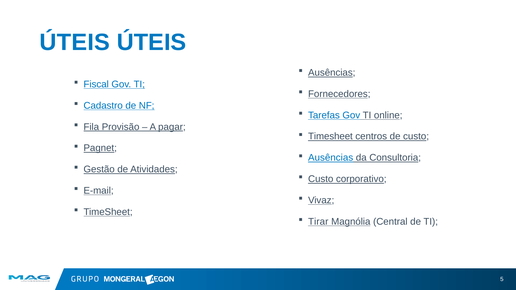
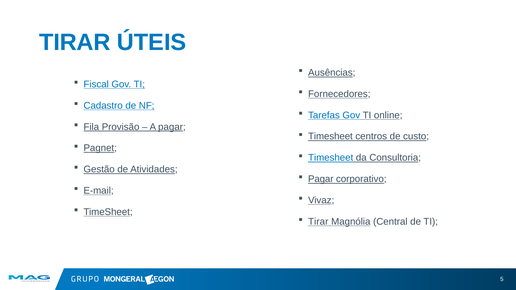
ÚTEIS: ÚTEIS -> TIRAR (75, 42)
Ausências: Ausências -> Timesheet (331, 158)
Custo: Custo -> Pagar (321, 179)
